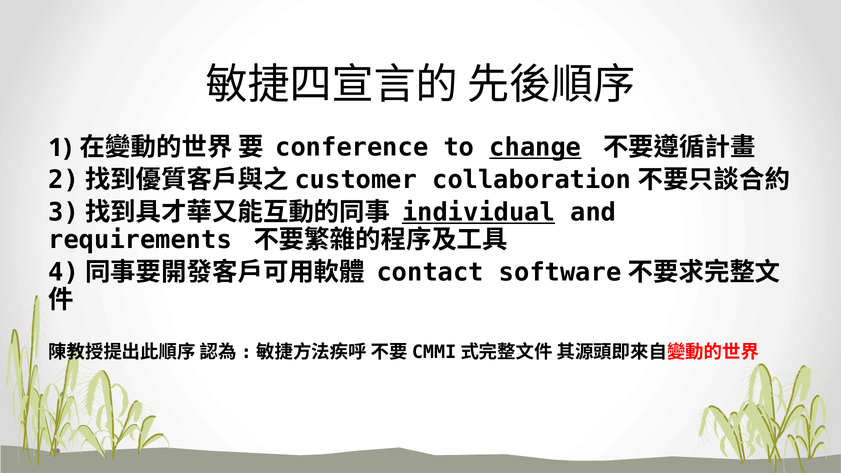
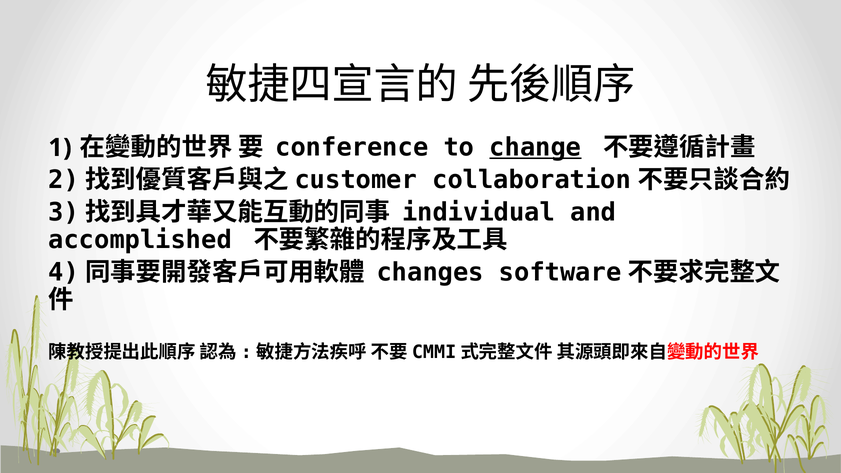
individual underline: present -> none (479, 213)
requirements: requirements -> accomplished (140, 240)
contact: contact -> changes (430, 272)
